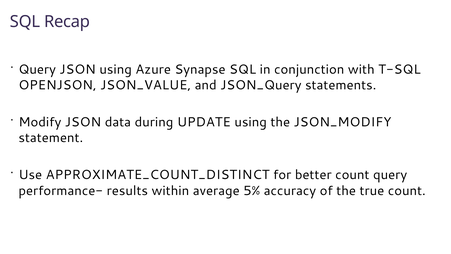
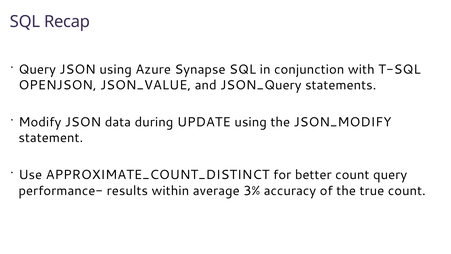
5%: 5% -> 3% (252, 190)
